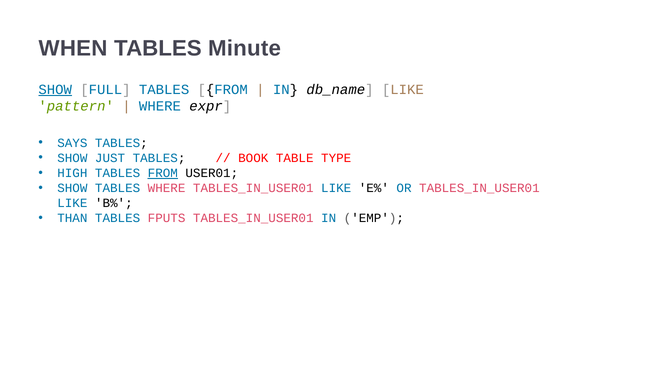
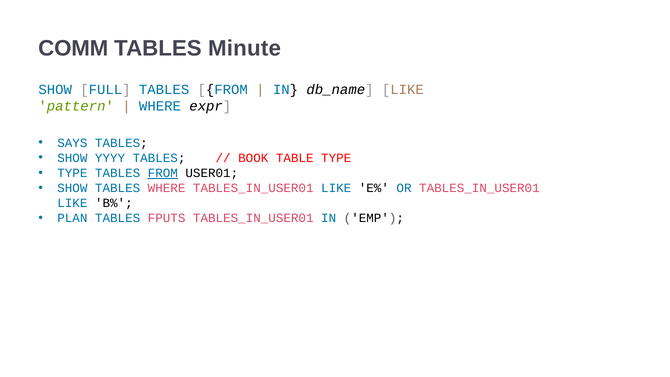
WHEN: WHEN -> COMM (73, 48)
SHOW underline: present -> none (55, 89)
JUST: JUST -> YYYY (110, 158)
HIGH: HIGH -> TYPE (72, 173)
THAN: THAN -> PLAN (72, 218)
